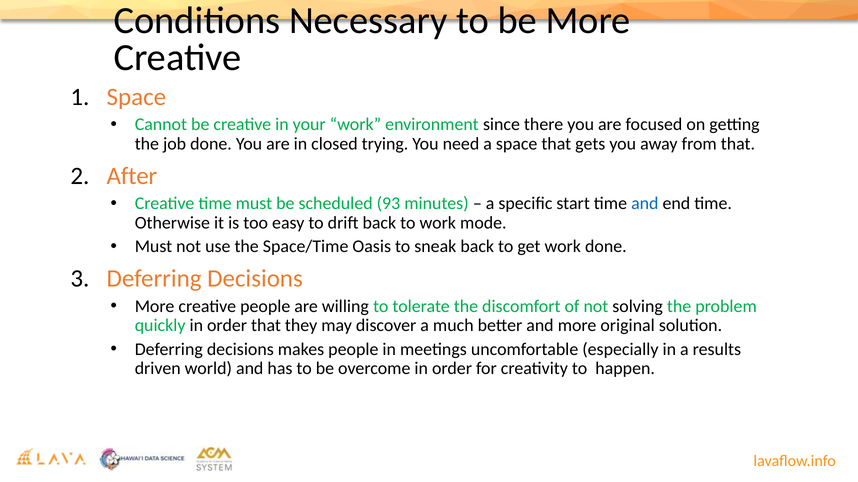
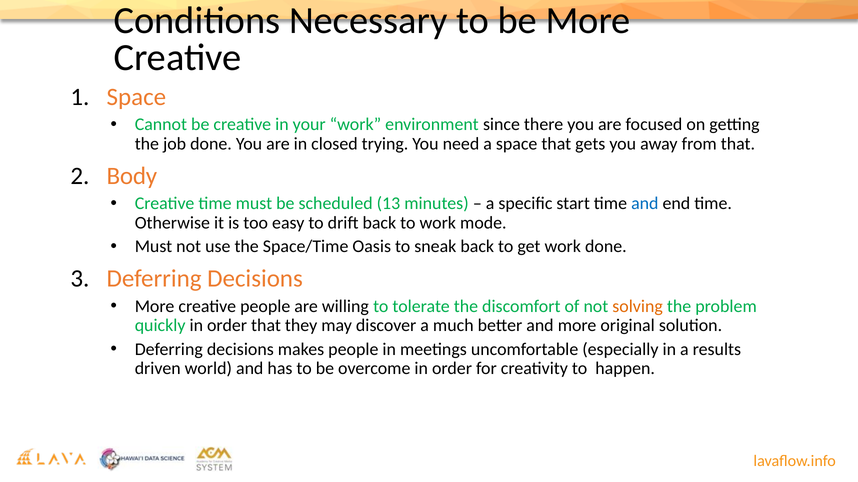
After: After -> Body (132, 176)
93: 93 -> 13 (388, 204)
solving colour: black -> orange (638, 307)
